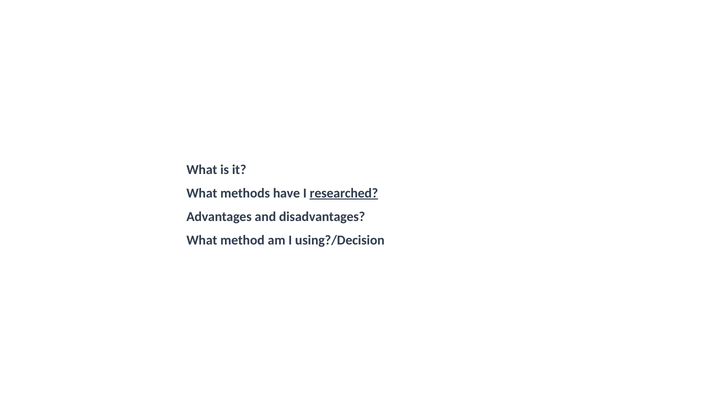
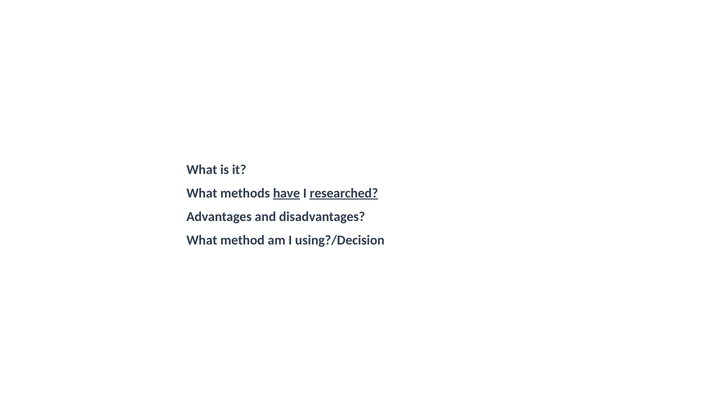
have underline: none -> present (287, 193)
